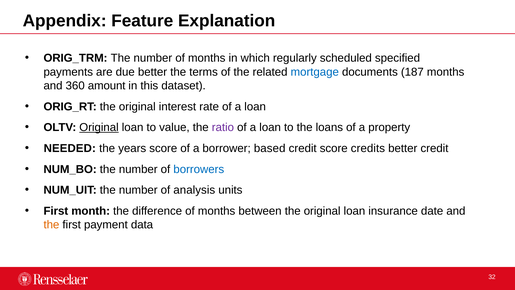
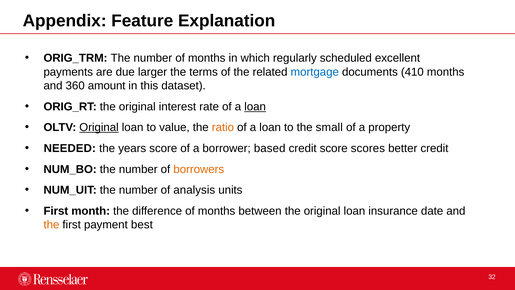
specified: specified -> excellent (398, 58)
due better: better -> larger (153, 72)
187: 187 -> 410 (412, 72)
loan underline: none -> present (255, 106)
ratio colour: purple -> orange (223, 127)
loans: loans -> small (329, 127)
credits: credits -> scores (368, 148)
borrowers colour: blue -> orange (199, 169)
data: data -> best (142, 225)
